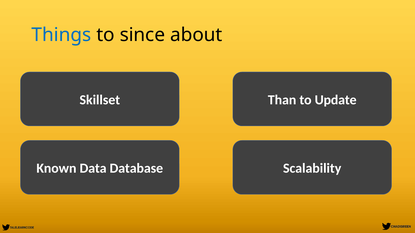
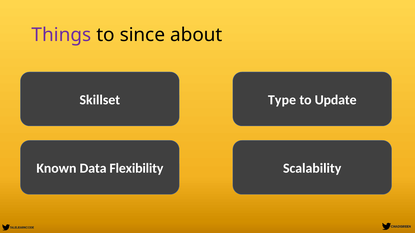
Things colour: blue -> purple (62, 35)
Than: Than -> Type (282, 100)
Database: Database -> Flexibility (136, 169)
